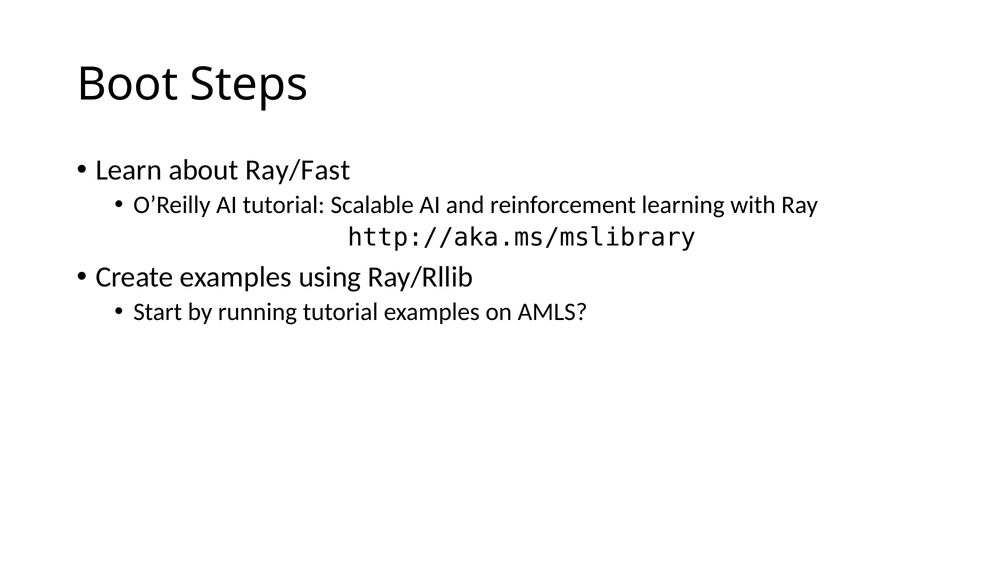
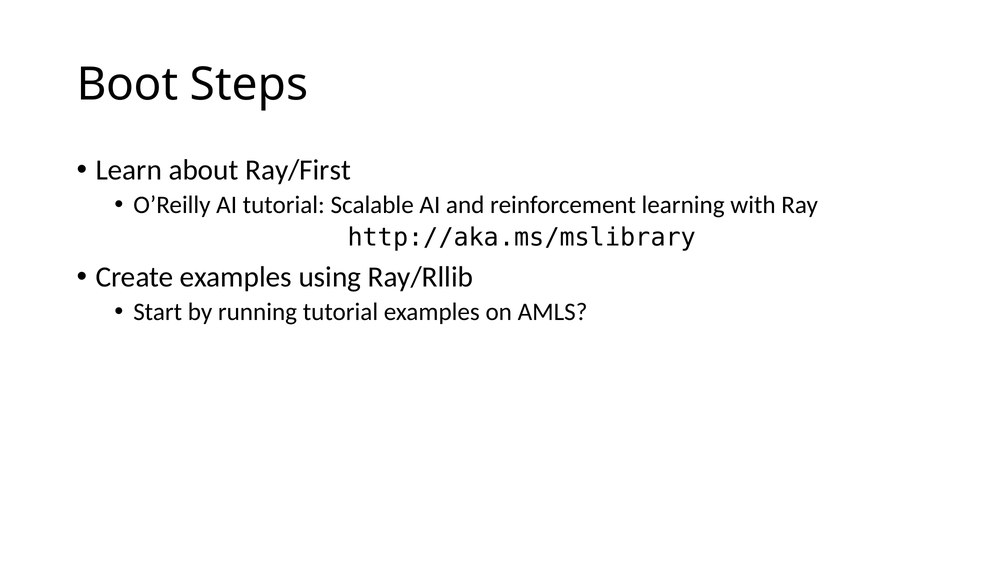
Ray/Fast: Ray/Fast -> Ray/First (298, 170)
